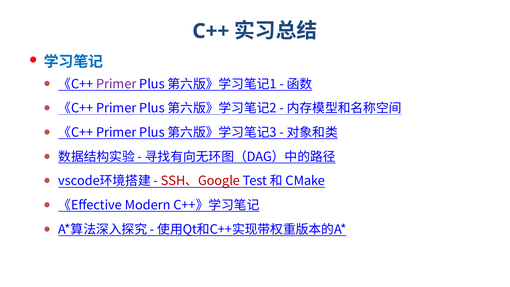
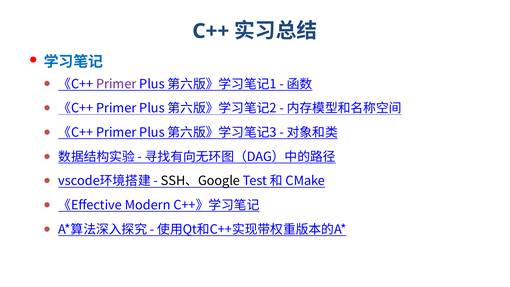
SSH、Google colour: red -> black (200, 181)
